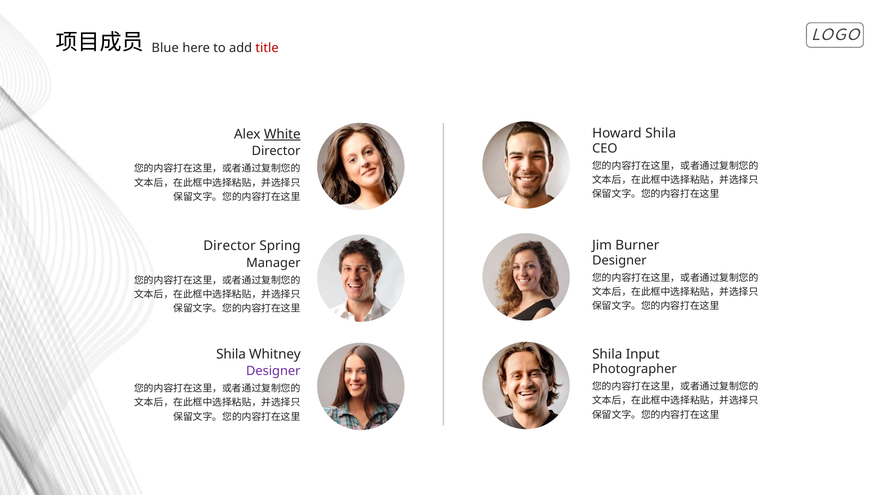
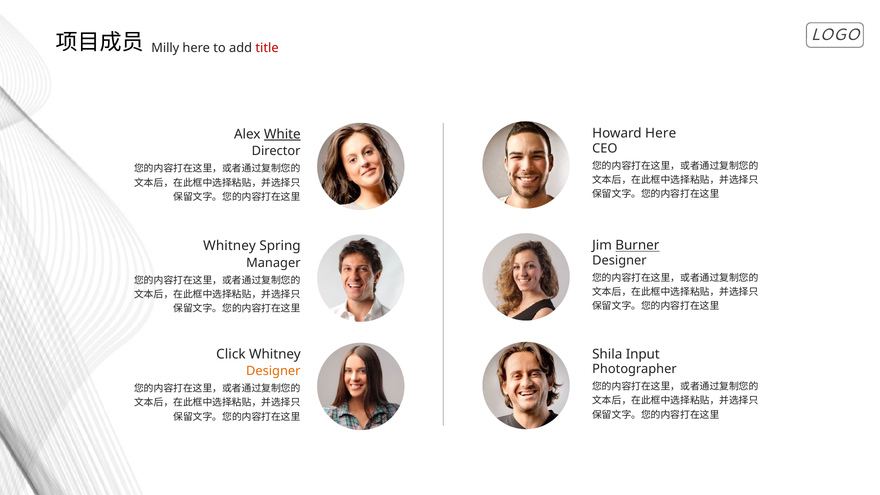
Blue: Blue -> Milly (165, 48)
Howard Shila: Shila -> Here (661, 133)
Burner underline: none -> present (637, 245)
Director: Director -> Whitney (230, 246)
Shila: Shila -> Click (231, 354)
Designer colour: purple -> orange (273, 371)
